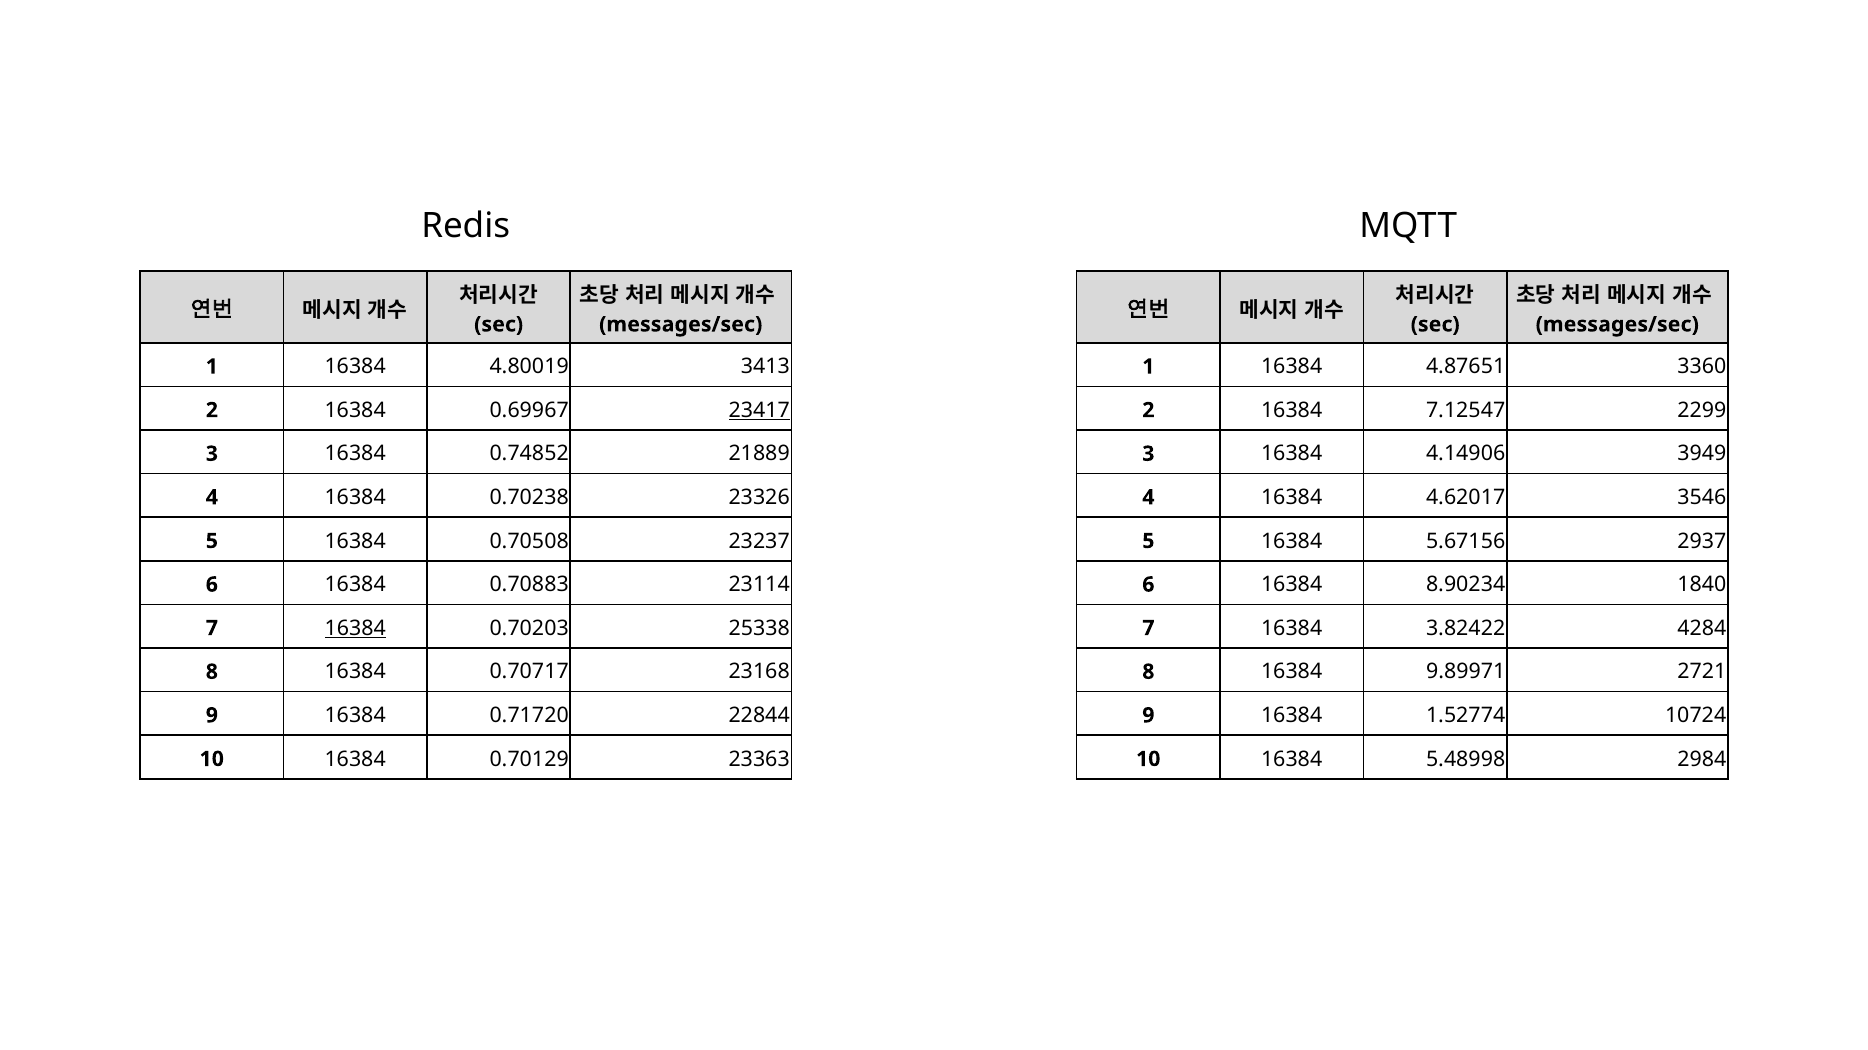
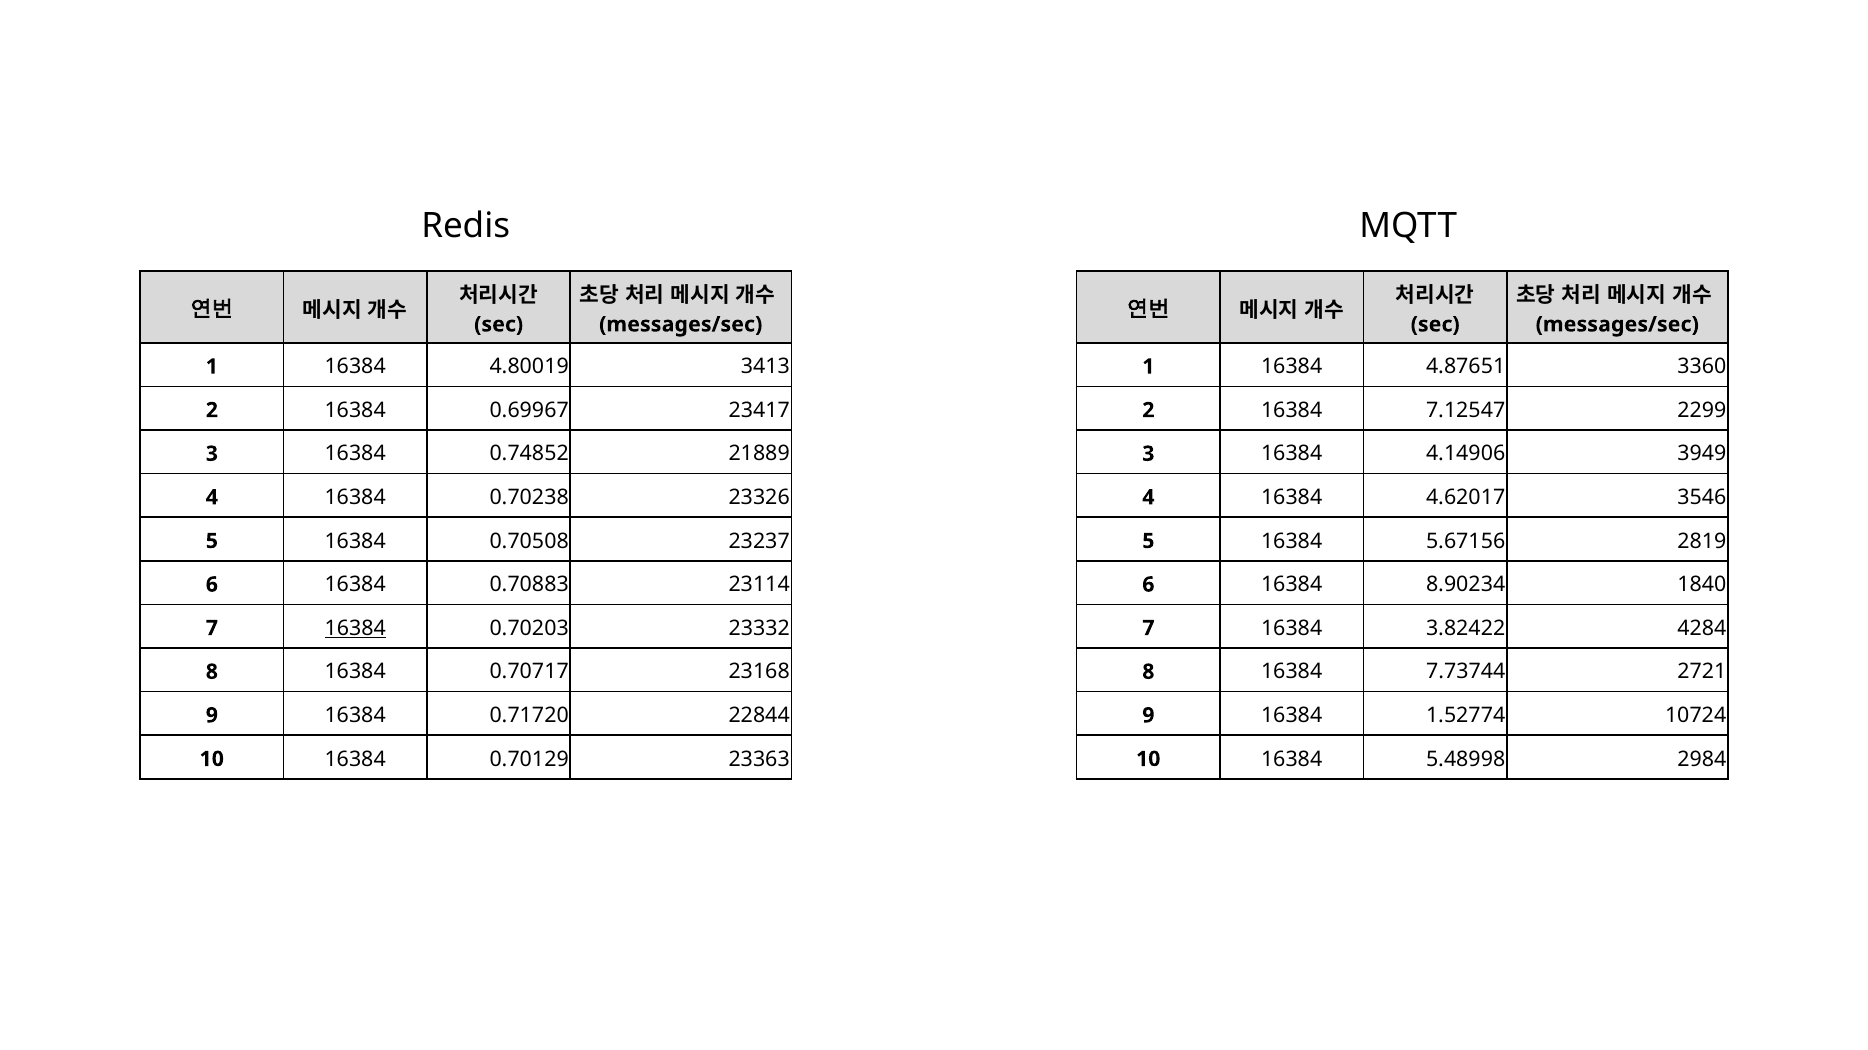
23417 underline: present -> none (759, 410)
2937: 2937 -> 2819 (1702, 541)
25338: 25338 -> 23332 (759, 629)
9.89971: 9.89971 -> 7.73744 (1466, 672)
